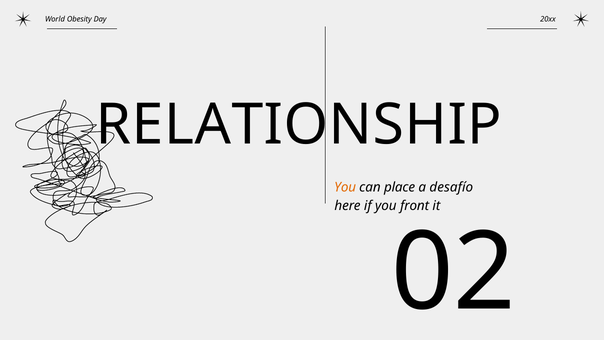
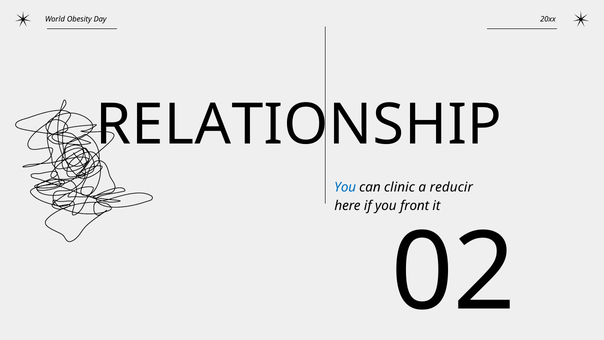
You colour: orange -> blue (345, 187)
place: place -> clinic (399, 187)
desafío: desafío -> reducir (451, 187)
